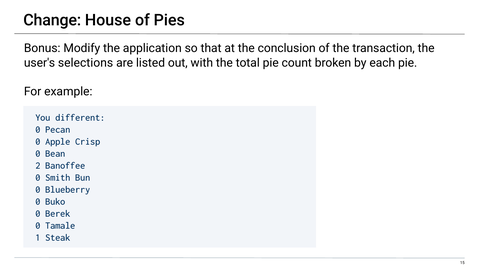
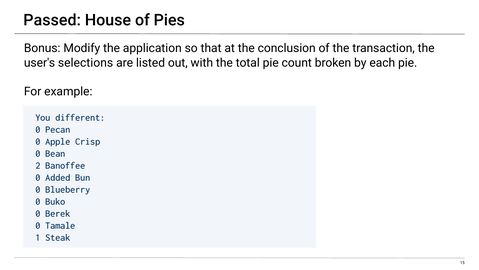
Change: Change -> Passed (52, 20)
Smith: Smith -> Added (58, 177)
